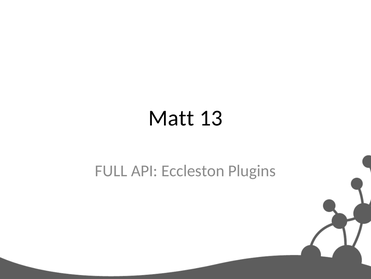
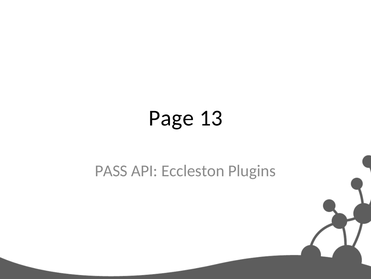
Matt: Matt -> Page (171, 118)
FULL: FULL -> PASS (111, 171)
